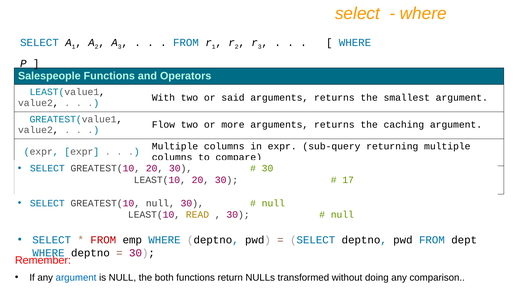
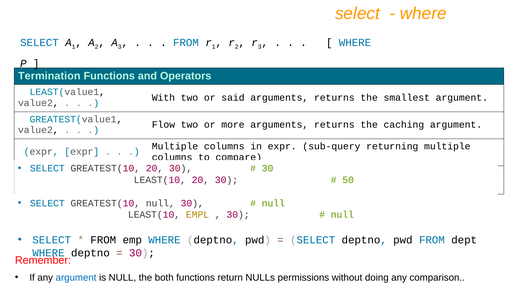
Salespeople: Salespeople -> Termination (49, 76)
17: 17 -> 50 (348, 180)
READ: READ -> EMPL (198, 215)
FROM colour: red -> black (103, 240)
transformed: transformed -> permissions (303, 277)
